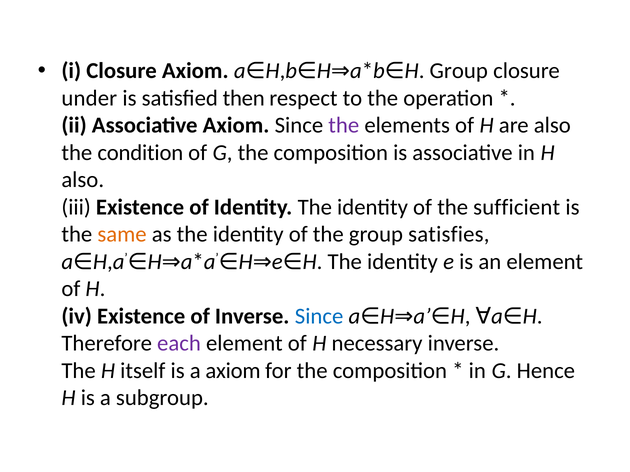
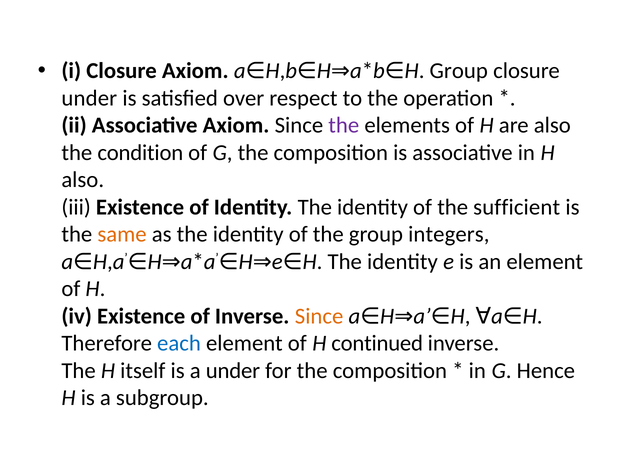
then: then -> over (244, 98)
satisfies: satisfies -> integers (449, 235)
Since colour: blue -> orange (319, 316)
each colour: purple -> blue (179, 344)
necessary: necessary -> continued (377, 344)
a axiom: axiom -> under (233, 371)
